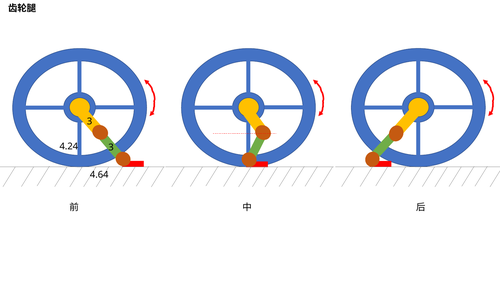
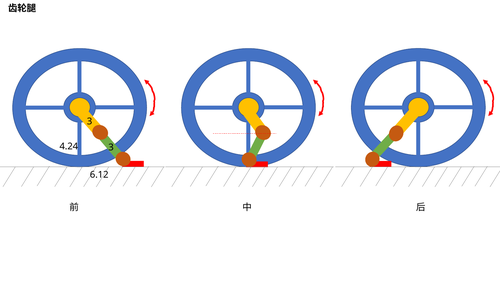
4.64: 4.64 -> 6.12 (99, 175)
